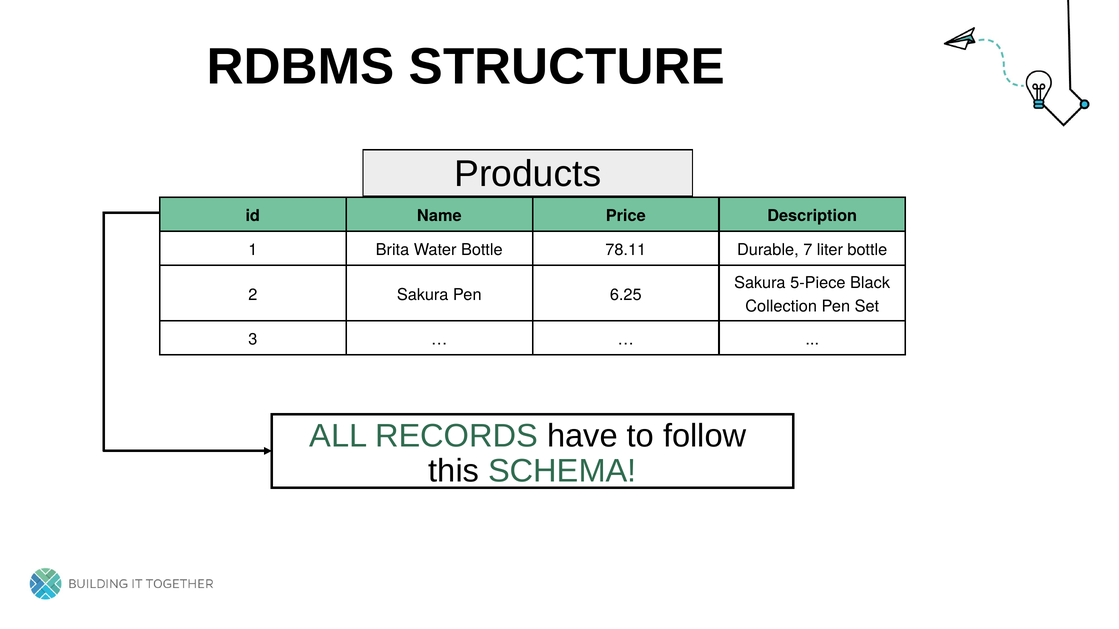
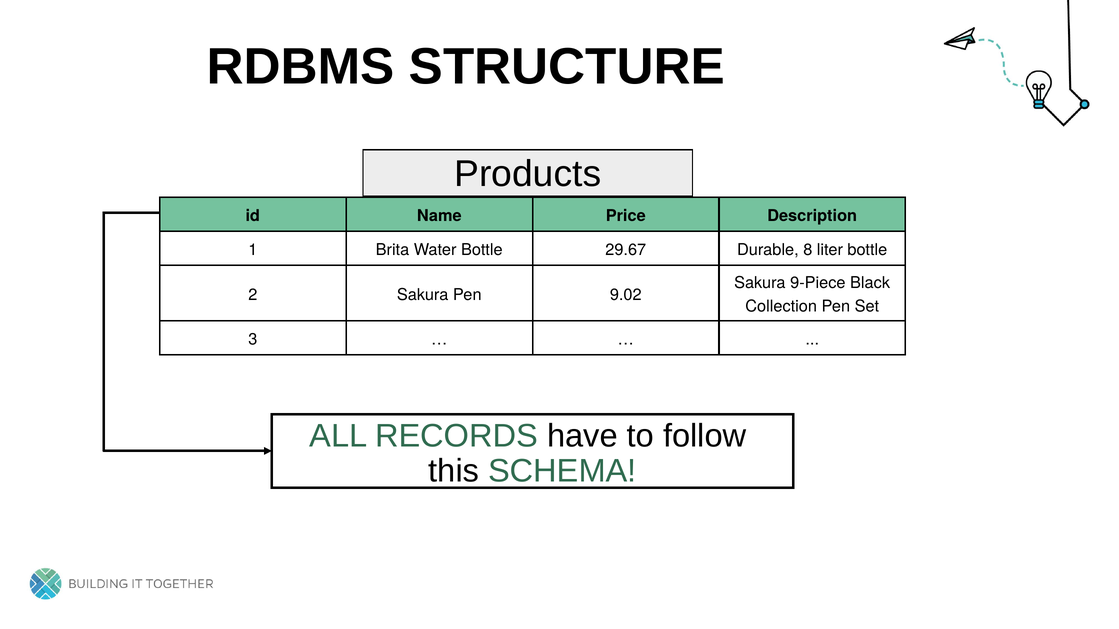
78.11: 78.11 -> 29.67 (626, 250)
7: 7 -> 8 (808, 250)
5-Piece: 5-Piece -> 9-Piece (818, 283)
6.25: 6.25 -> 9.02 (626, 295)
